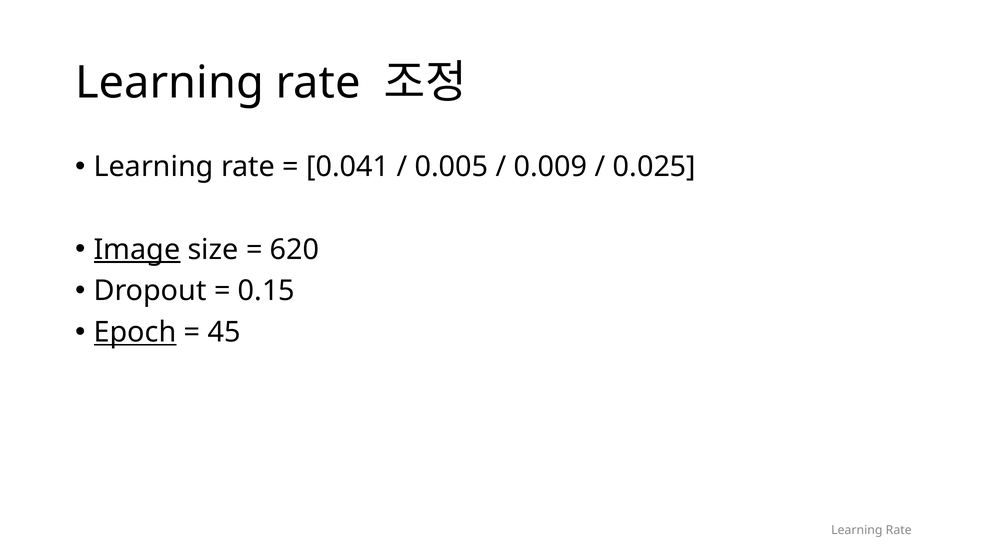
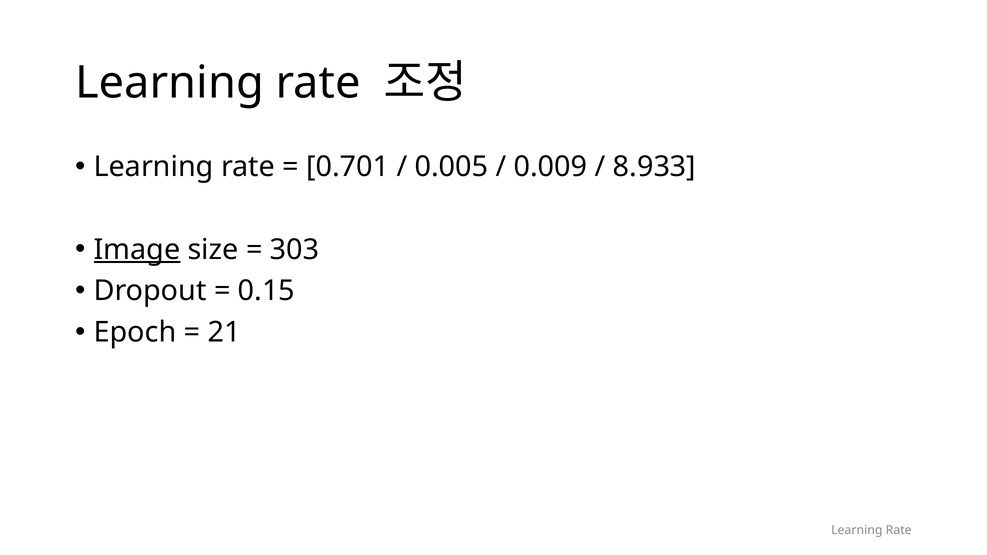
0.041: 0.041 -> 0.701 (348, 167)
0.025: 0.025 -> 8.933 (654, 167)
620: 620 -> 303 (295, 250)
Epoch underline: present -> none (135, 332)
45: 45 -> 21 (224, 332)
